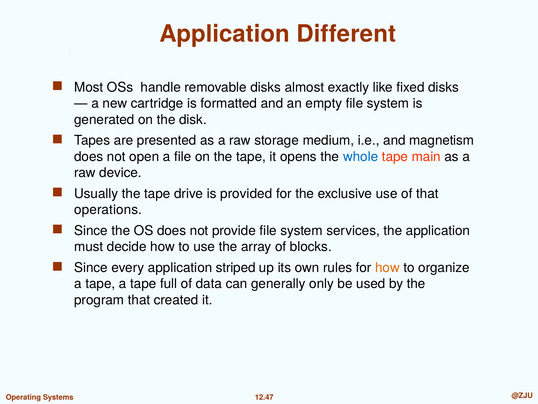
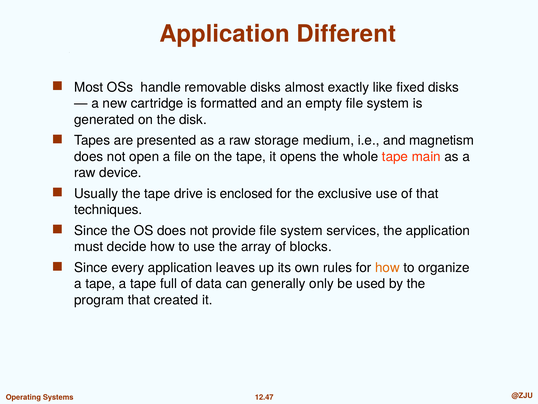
whole colour: blue -> black (361, 156)
provided: provided -> enclosed (246, 193)
operations: operations -> techniques (108, 210)
striped: striped -> leaves (236, 267)
